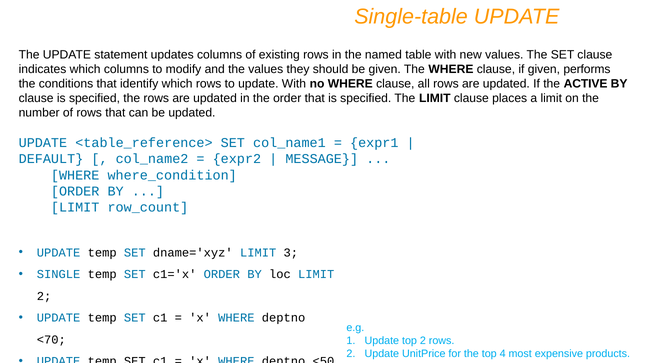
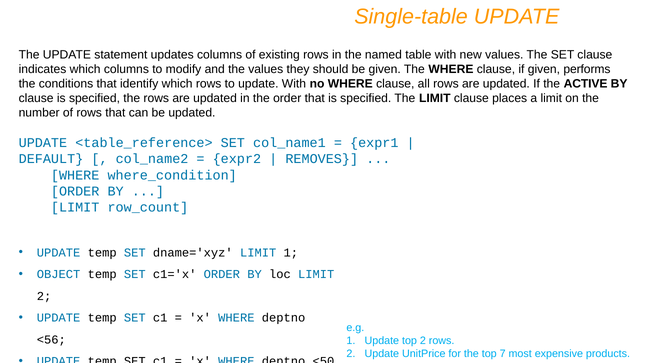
MESSAGE: MESSAGE -> REMOVES (322, 159)
LIMIT 3: 3 -> 1 (291, 252)
SINGLE: SINGLE -> OBJECT (59, 274)
<70: <70 -> <56 (51, 340)
4: 4 -> 7 (503, 353)
